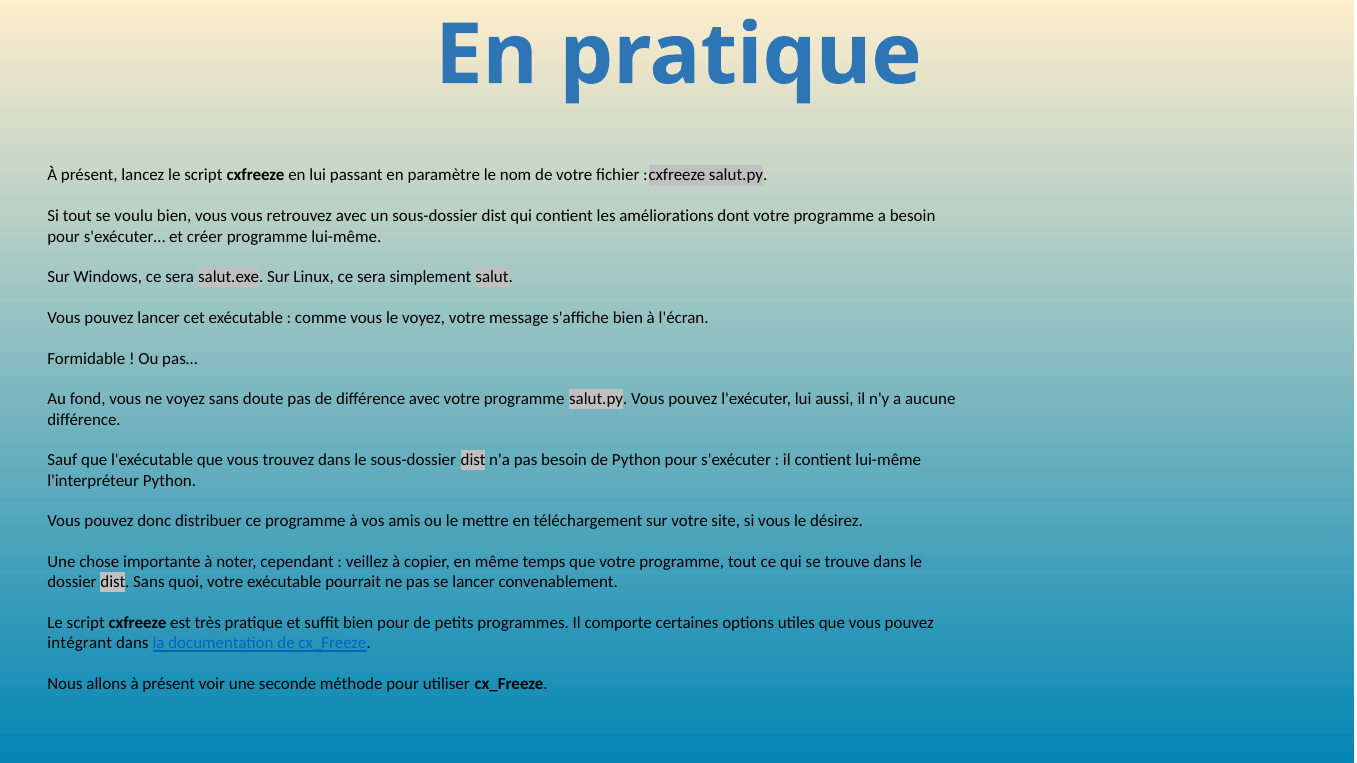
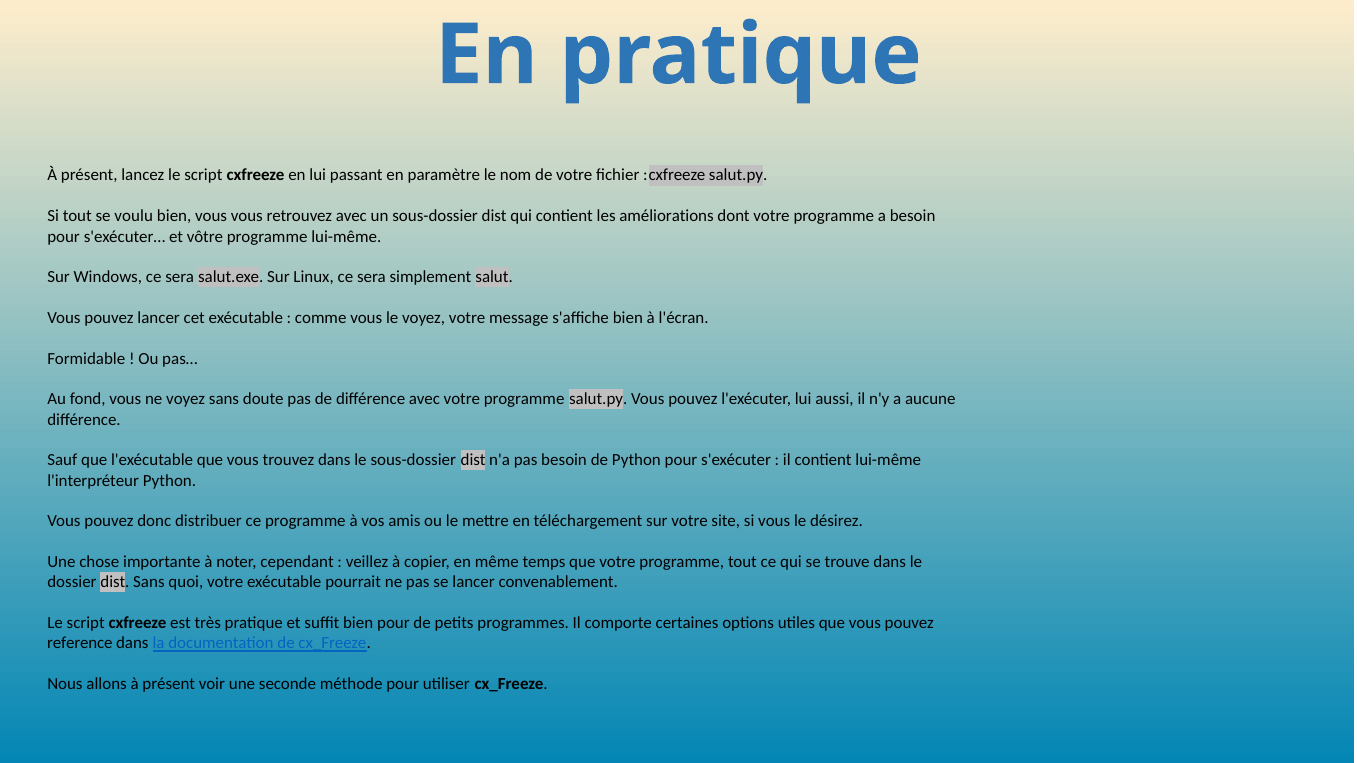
créer: créer -> vôtre (205, 237)
intégrant: intégrant -> reference (80, 644)
